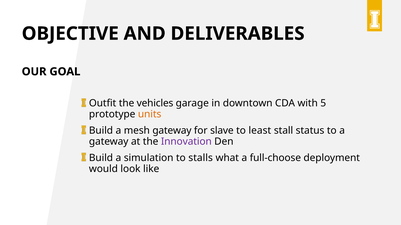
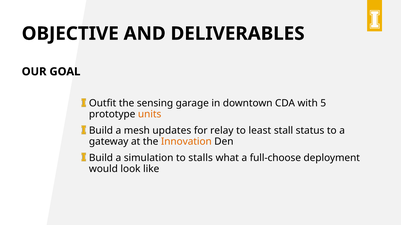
vehicles: vehicles -> sensing (155, 104)
mesh gateway: gateway -> updates (172, 131)
slave: slave -> relay (222, 131)
Innovation colour: purple -> orange (186, 142)
